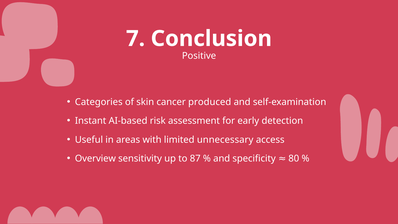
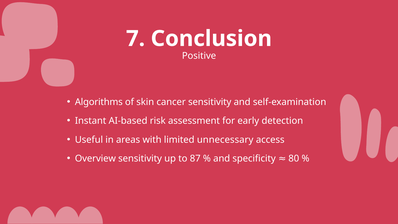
Categories: Categories -> Algorithms (99, 102)
cancer produced: produced -> sensitivity (210, 102)
